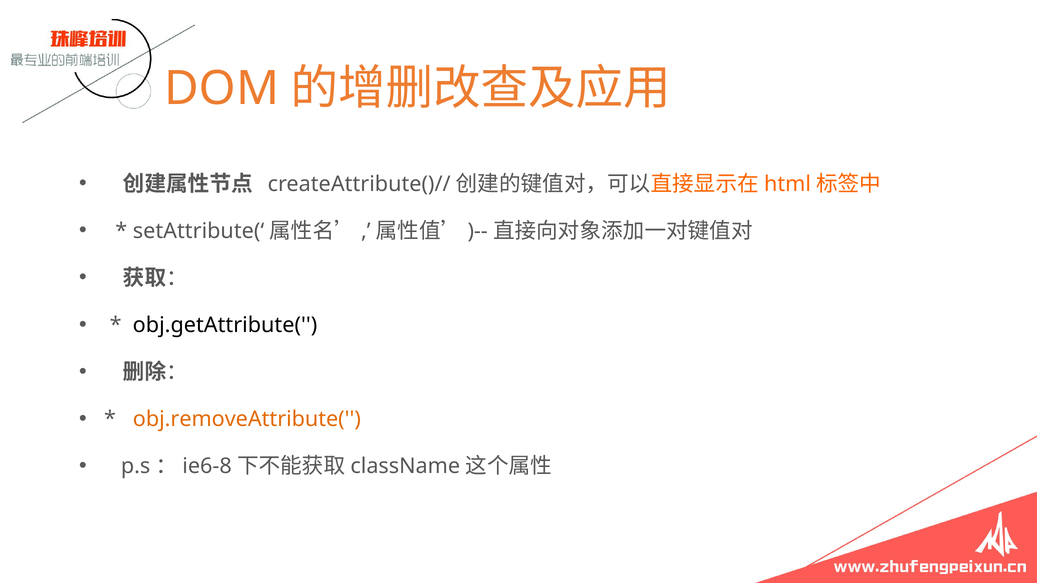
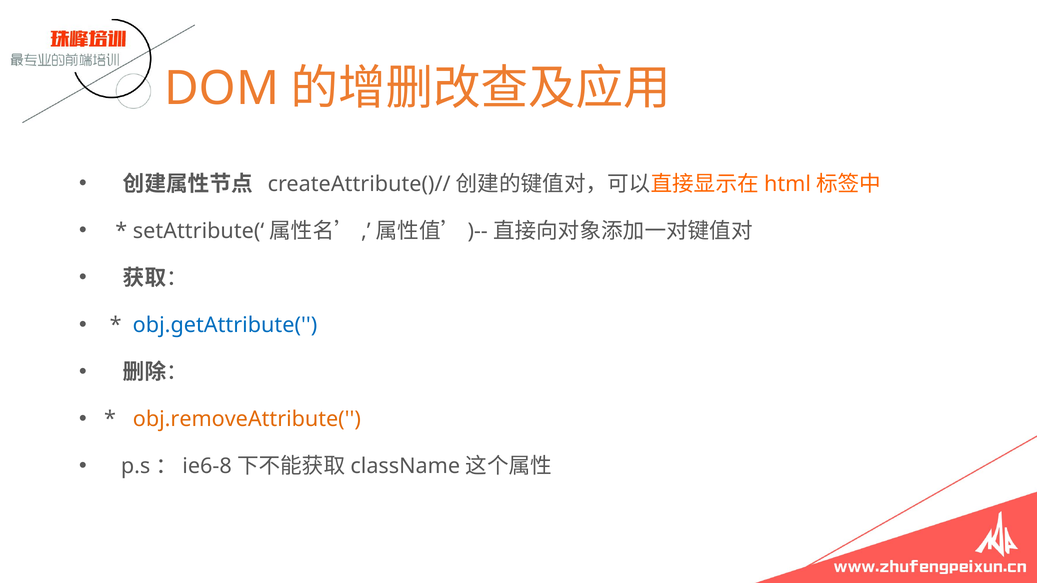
obj.getAttribute( colour: black -> blue (225, 325)
